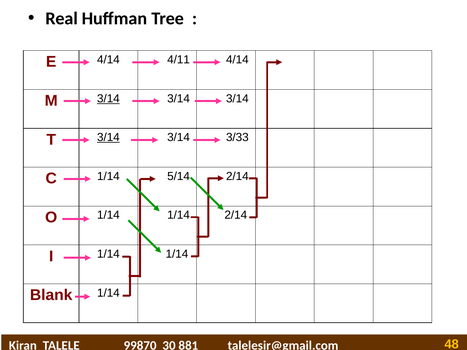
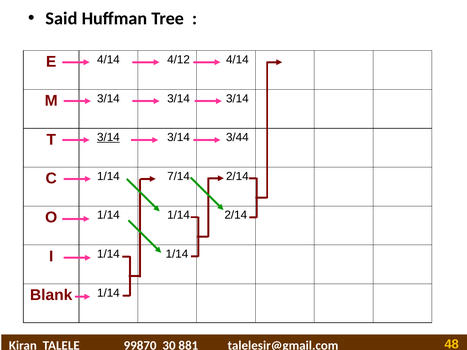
Real: Real -> Said (62, 18)
4/11: 4/11 -> 4/12 (179, 60)
3/14 underline: present -> none (108, 99)
3/33: 3/33 -> 3/44 (237, 137)
5/14: 5/14 -> 7/14 (179, 176)
